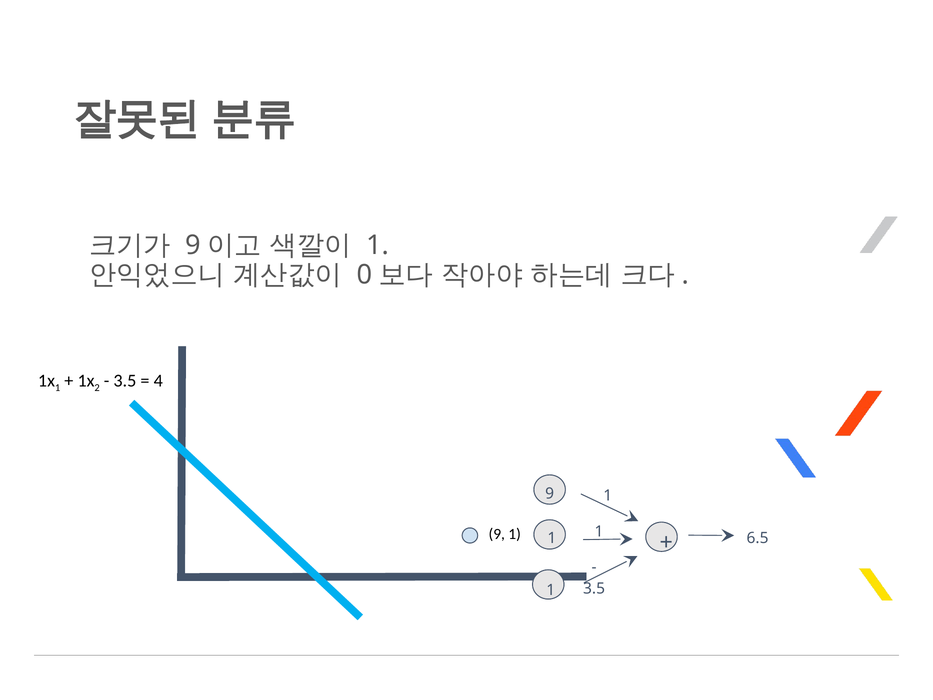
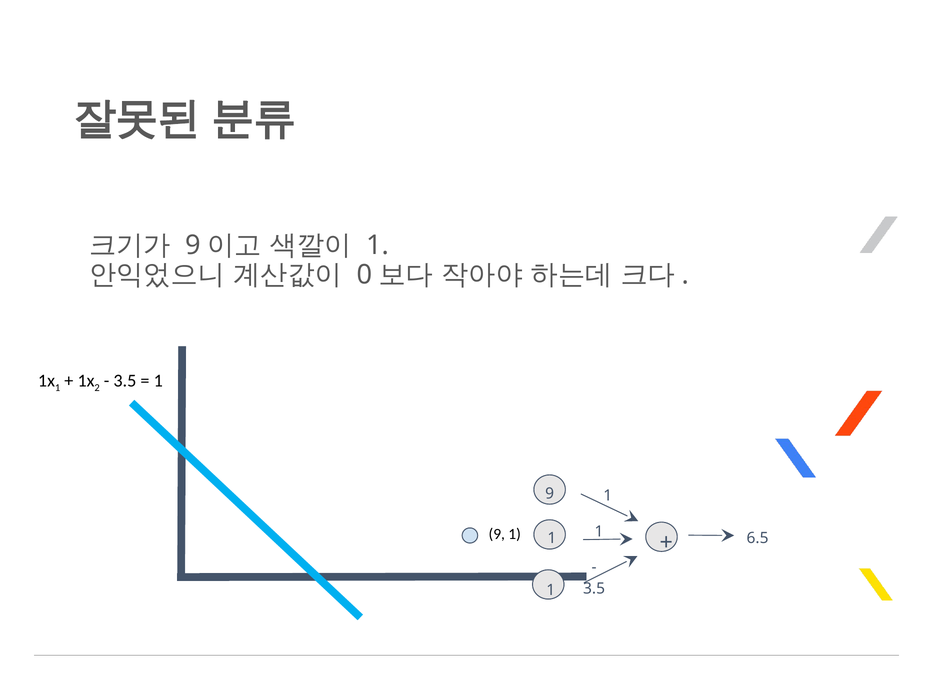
4: 4 -> 1 (158, 380)
